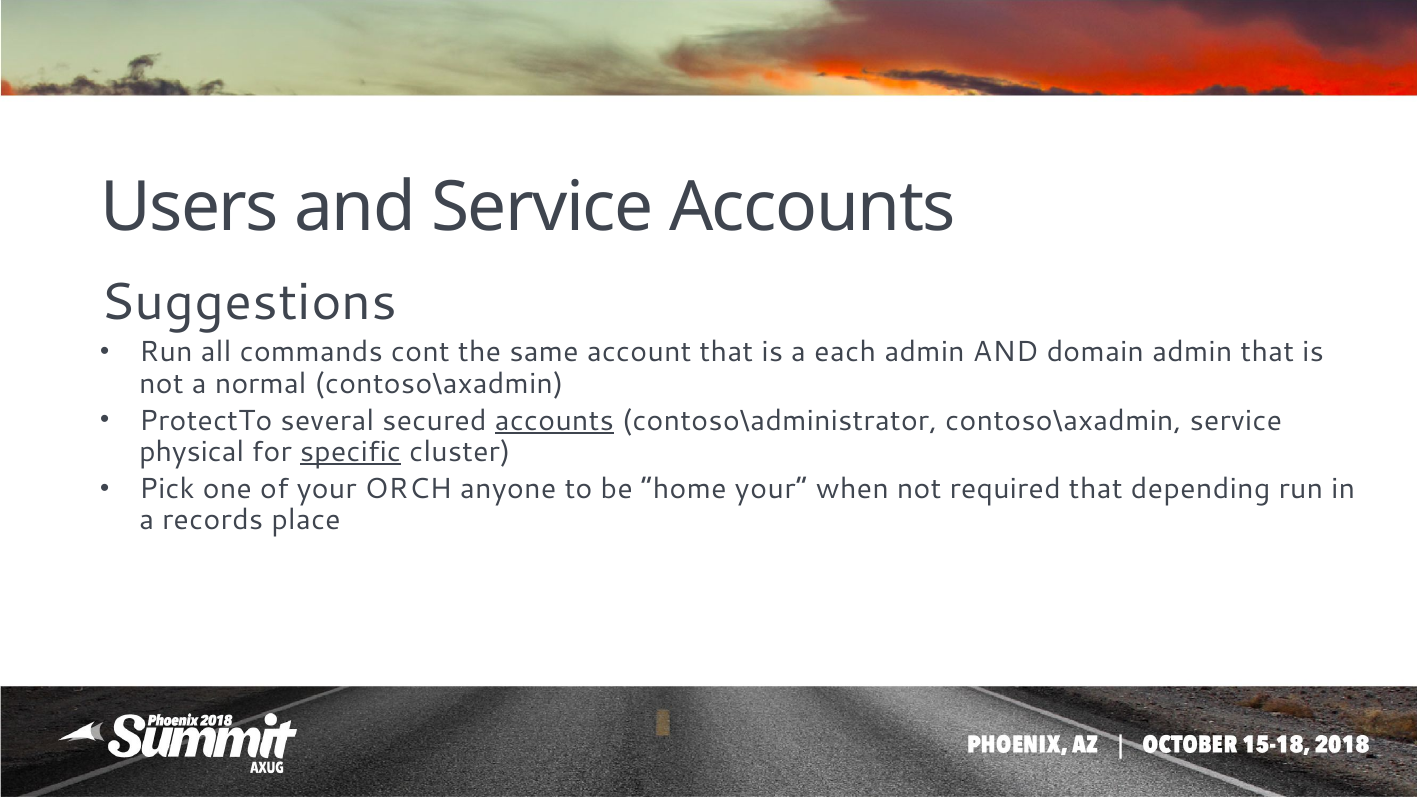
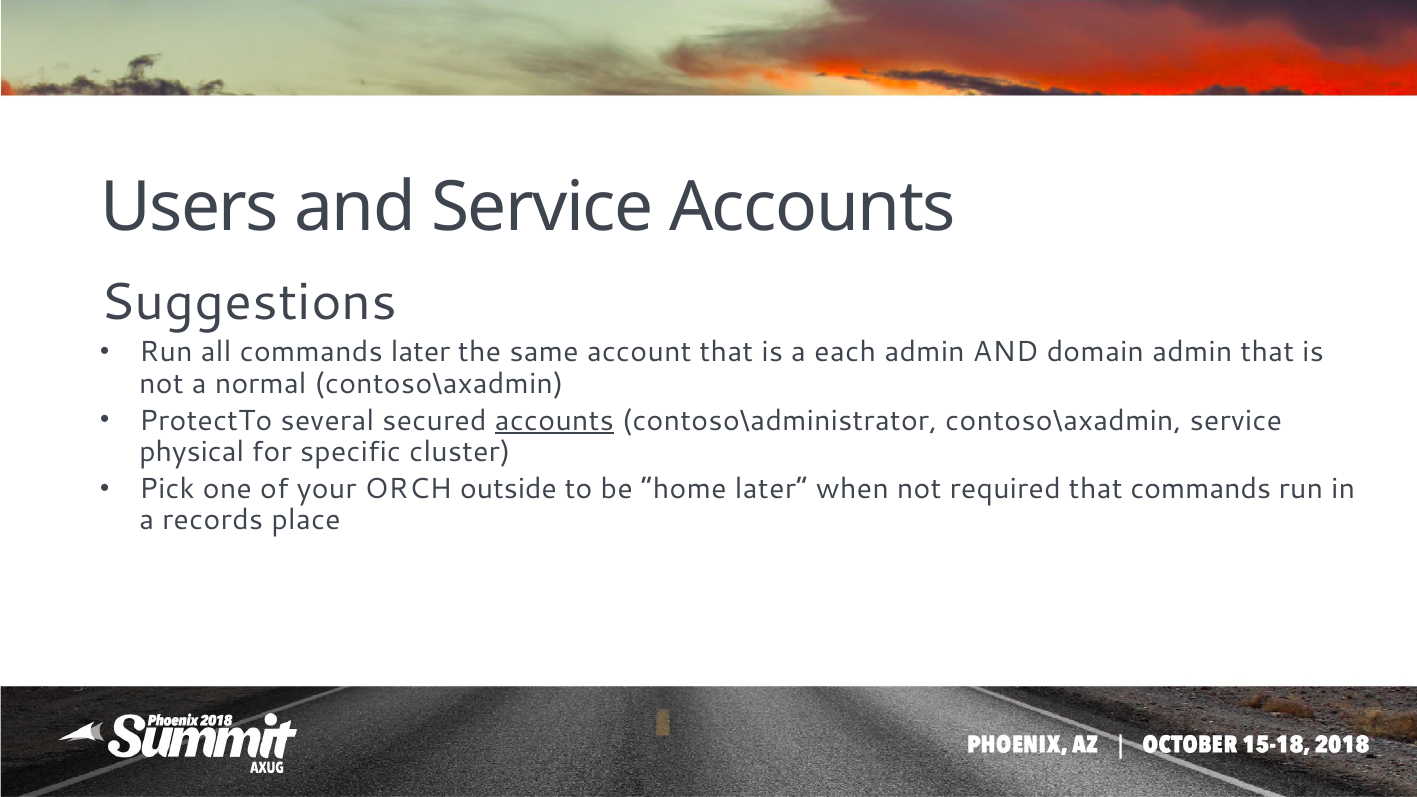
commands cont: cont -> later (421, 352)
specific underline: present -> none (350, 452)
anyone: anyone -> outside (508, 489)
home your: your -> later (771, 489)
that depending: depending -> commands (1201, 489)
